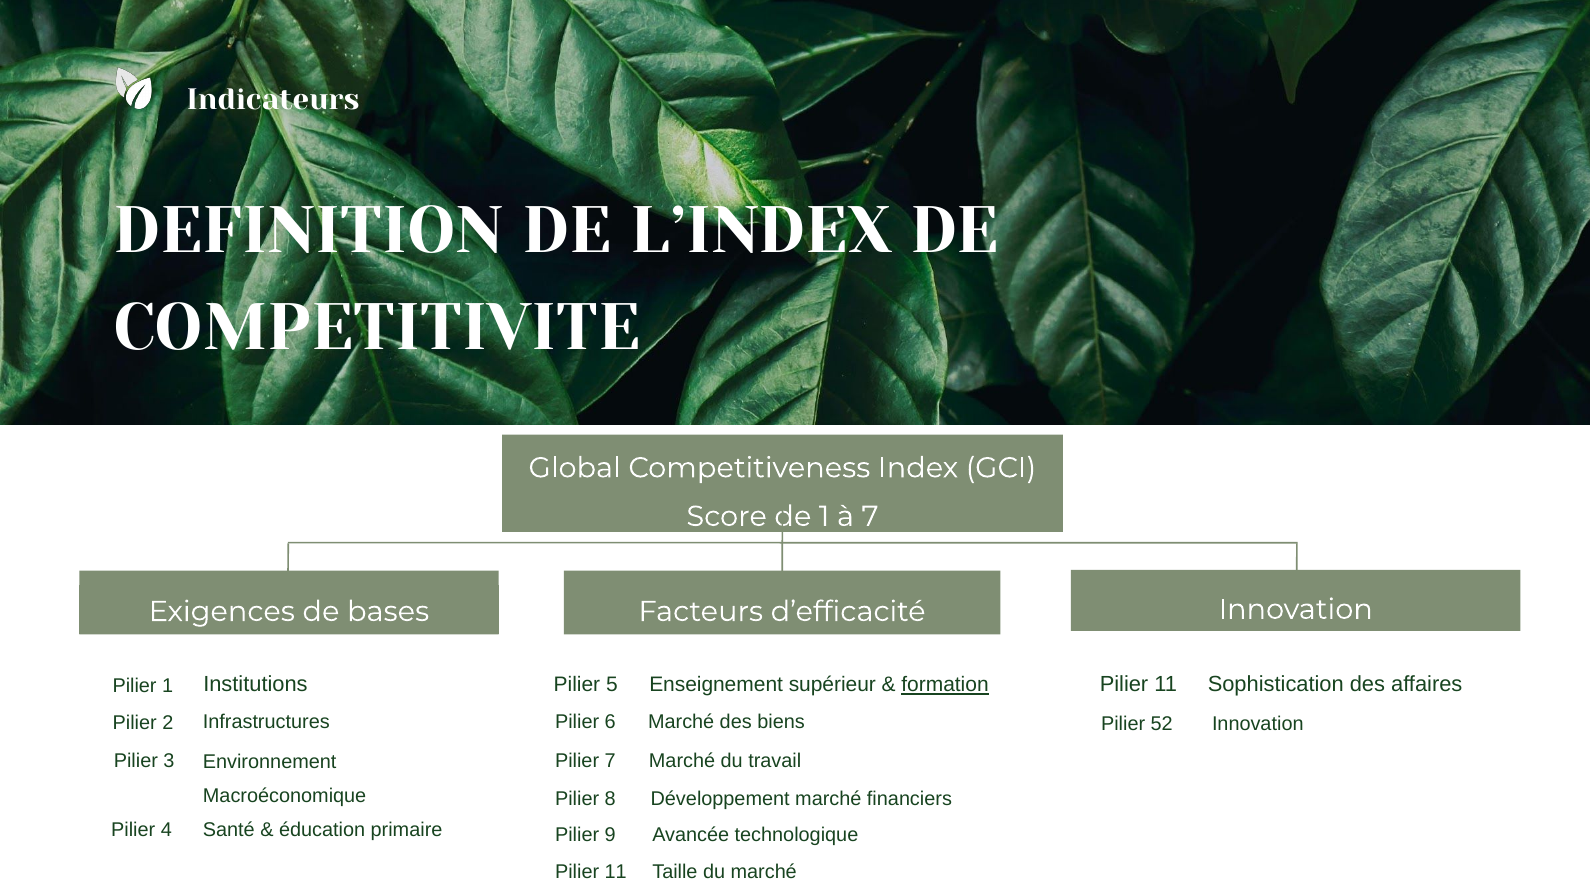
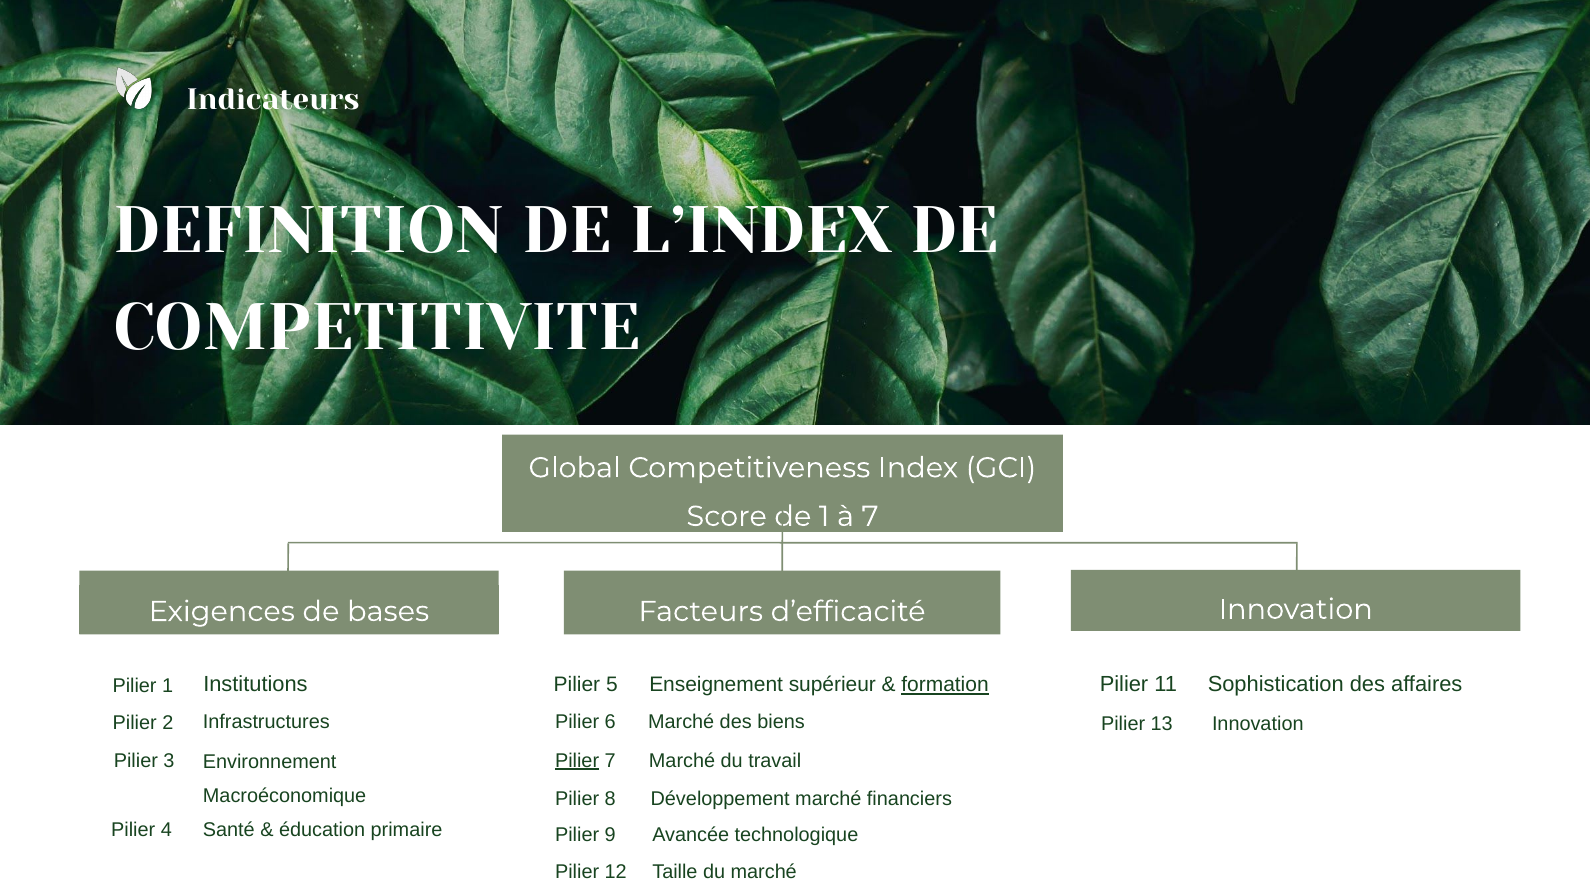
52: 52 -> 13 (1162, 724)
Pilier underline: none -> present (577, 761)
11: 11 -> 12 (616, 872)
